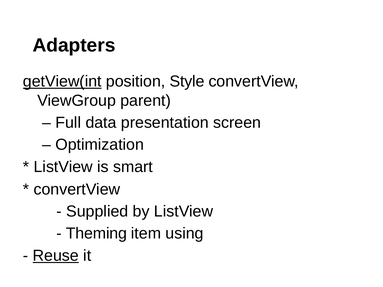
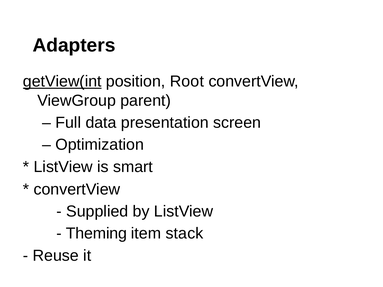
Style: Style -> Root (187, 82)
using: using -> stack (184, 233)
Reuse underline: present -> none (56, 256)
